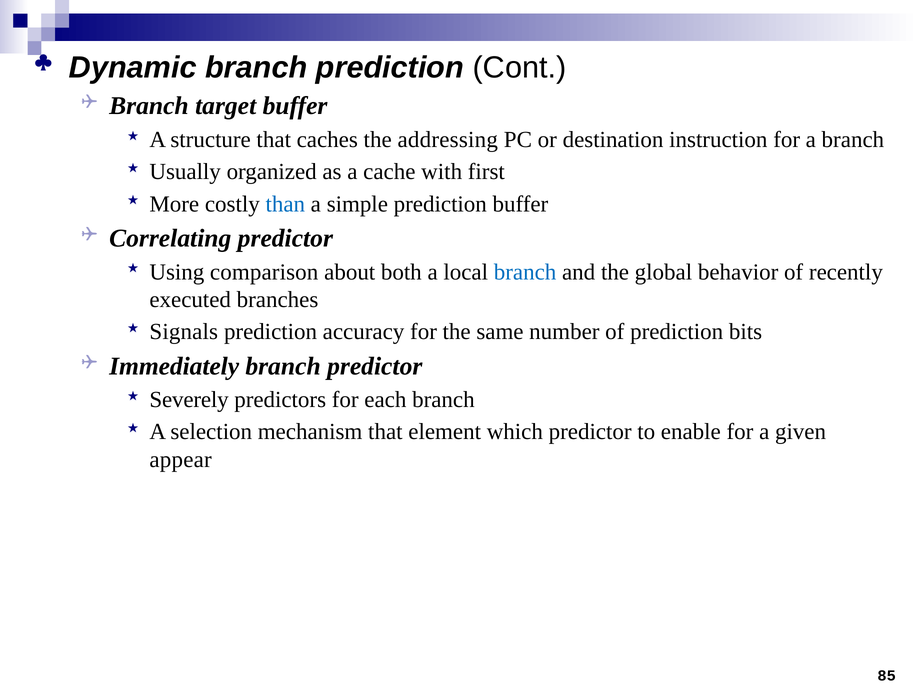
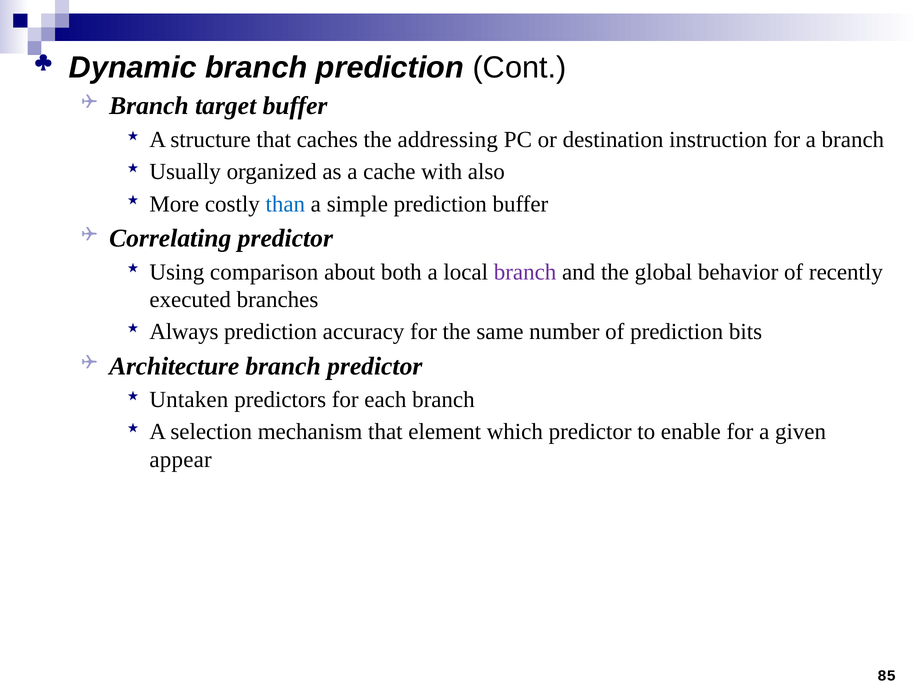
first: first -> also (486, 172)
branch colour: blue -> purple (525, 272)
Signals: Signals -> Always (184, 332)
Immediately: Immediately -> Architecture (174, 366)
Severely: Severely -> Untaken (189, 400)
